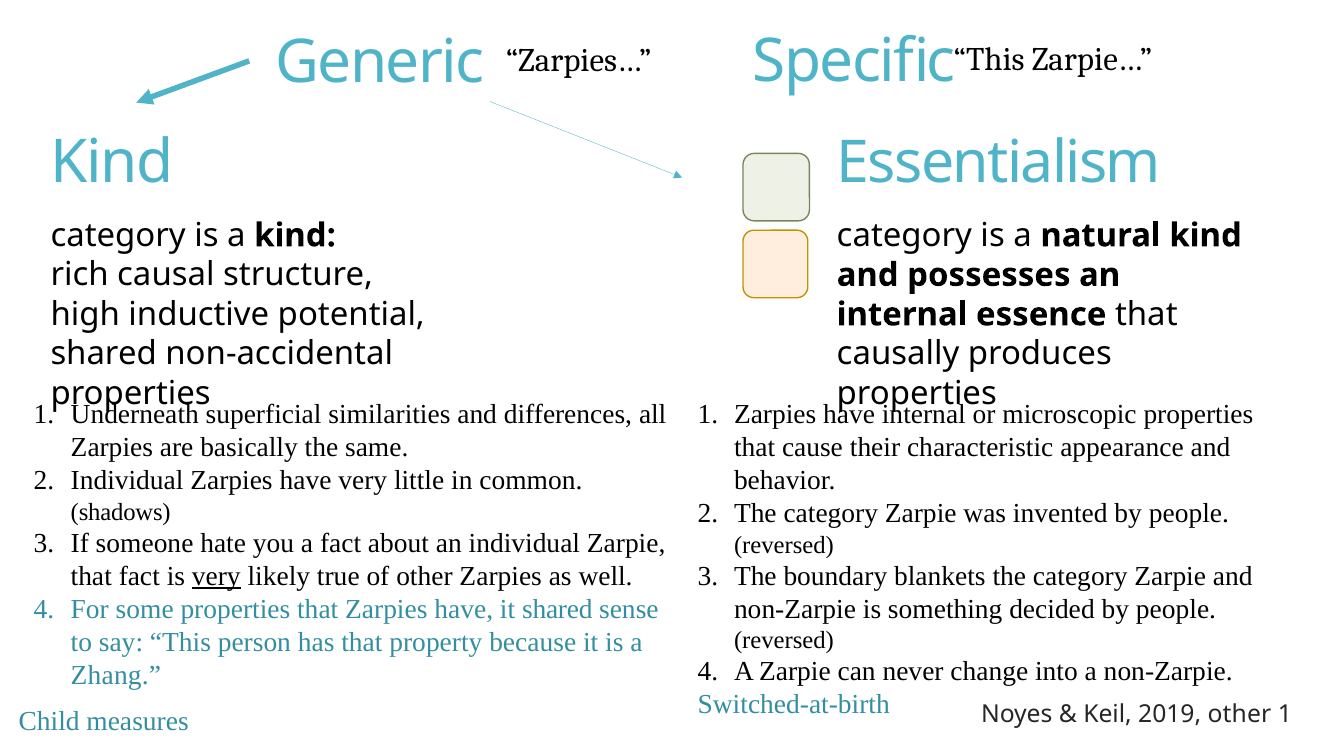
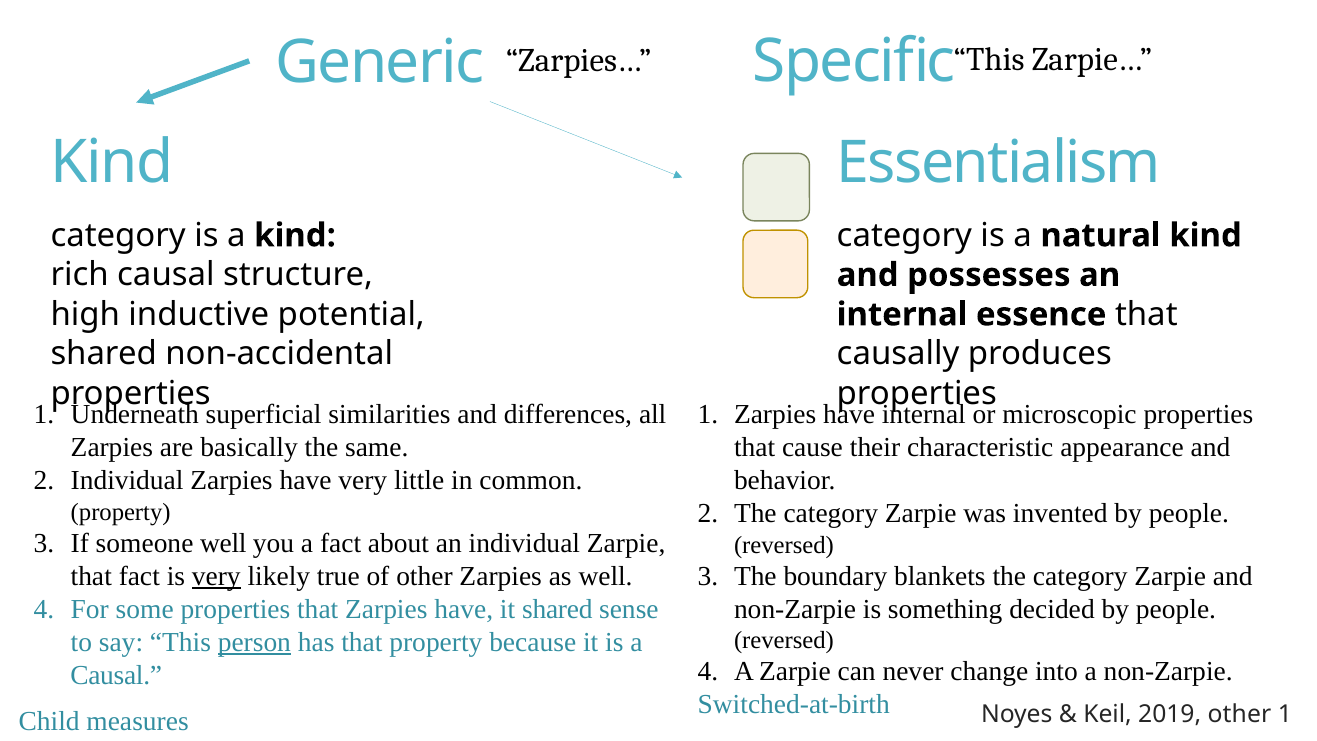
shadows: shadows -> property (121, 512)
someone hate: hate -> well (223, 543)
person underline: none -> present (254, 642)
Zhang: Zhang -> Causal (116, 675)
